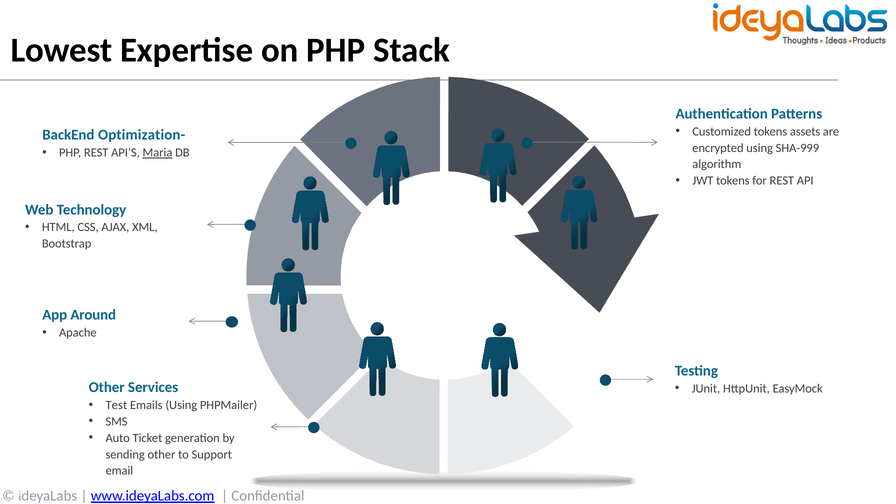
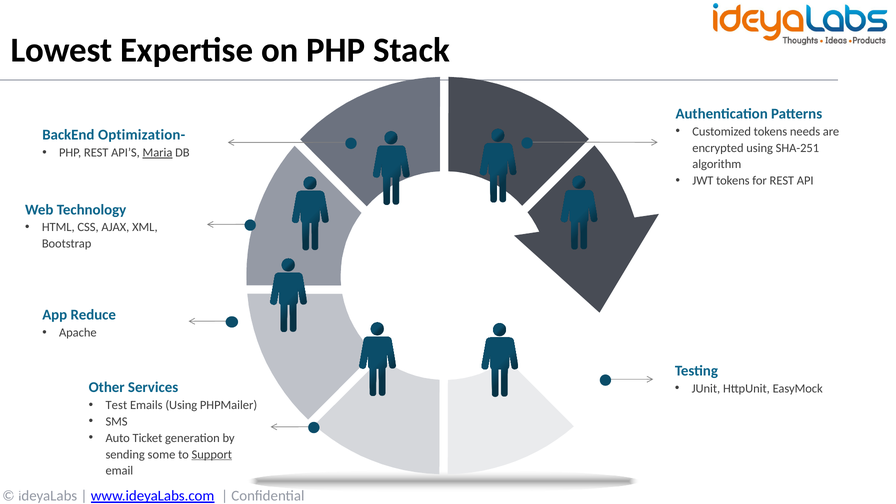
assets: assets -> needs (805, 131)
SHA-999: SHA-999 -> SHA-251 (797, 148)
Around: Around -> Reduce (93, 315)
sending other: other -> some (161, 454)
Support underline: none -> present (212, 454)
